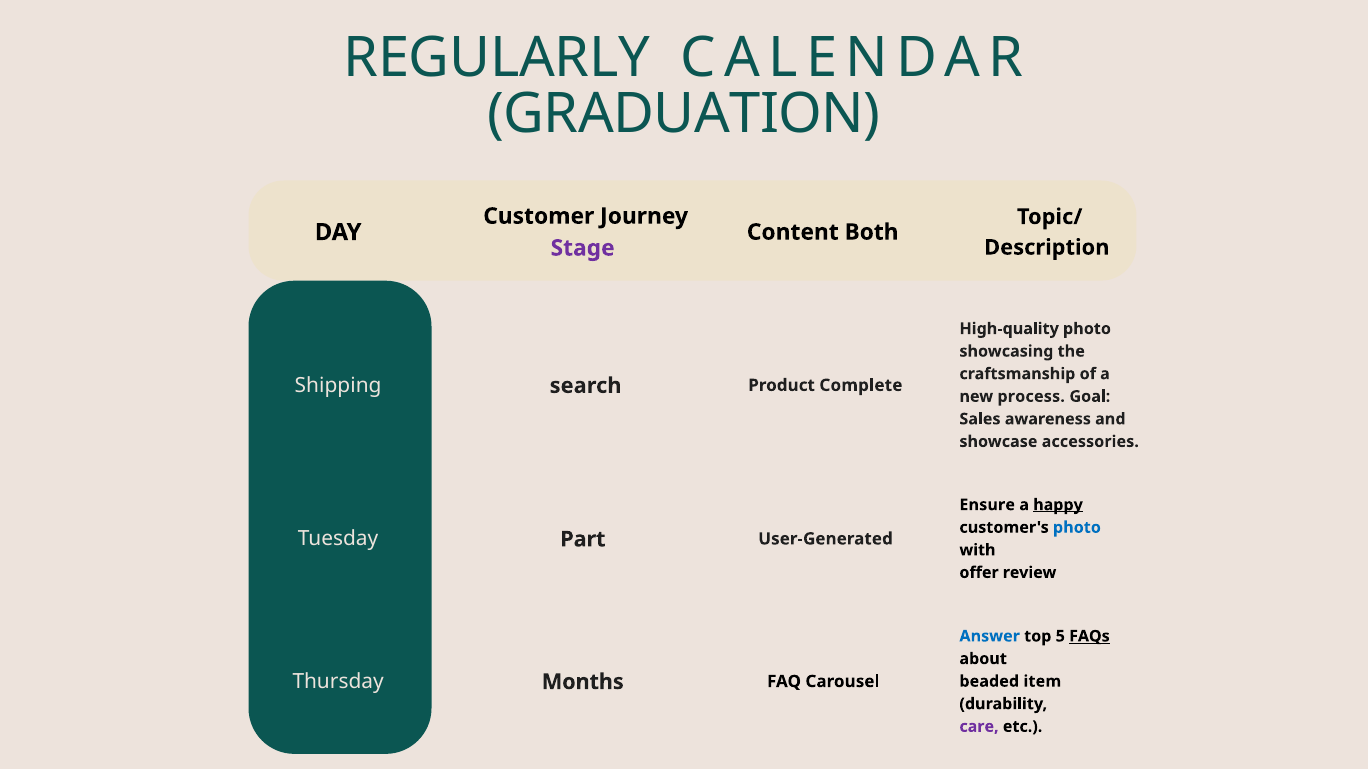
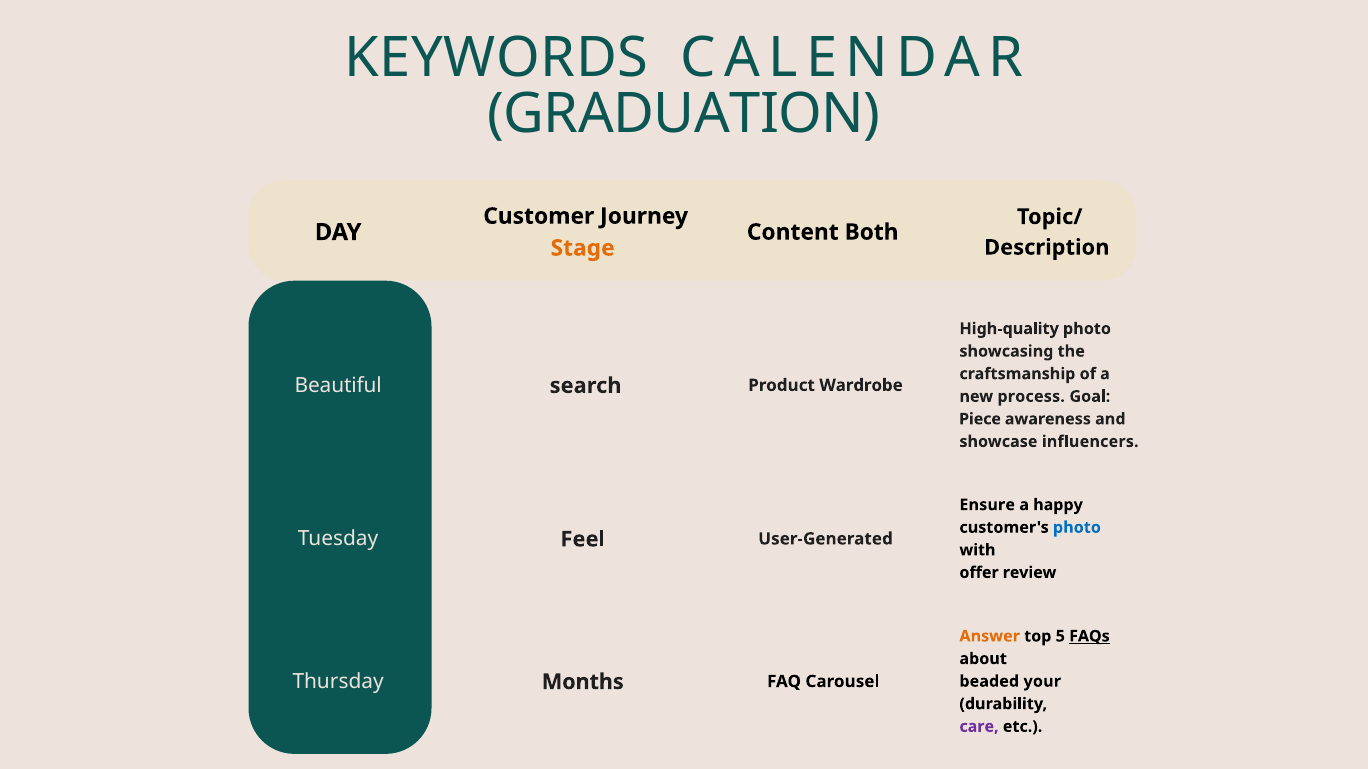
REGULARLY: REGULARLY -> KEYWORDS (496, 58)
Stage colour: purple -> orange (583, 248)
Shipping: Shipping -> Beautiful (338, 386)
Complete: Complete -> Wardrobe (861, 386)
Sales: Sales -> Piece (980, 419)
accessories: accessories -> influencers (1090, 442)
happy underline: present -> none (1058, 505)
Part: Part -> Feel (583, 540)
Answer colour: blue -> orange (990, 637)
item: item -> your (1042, 682)
